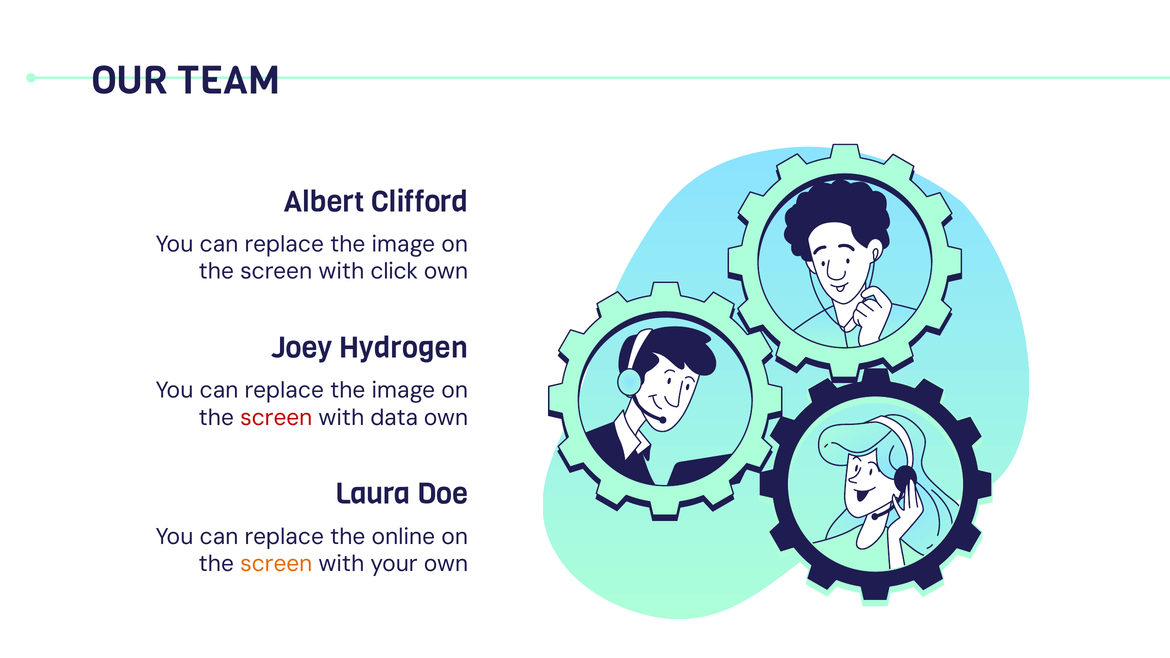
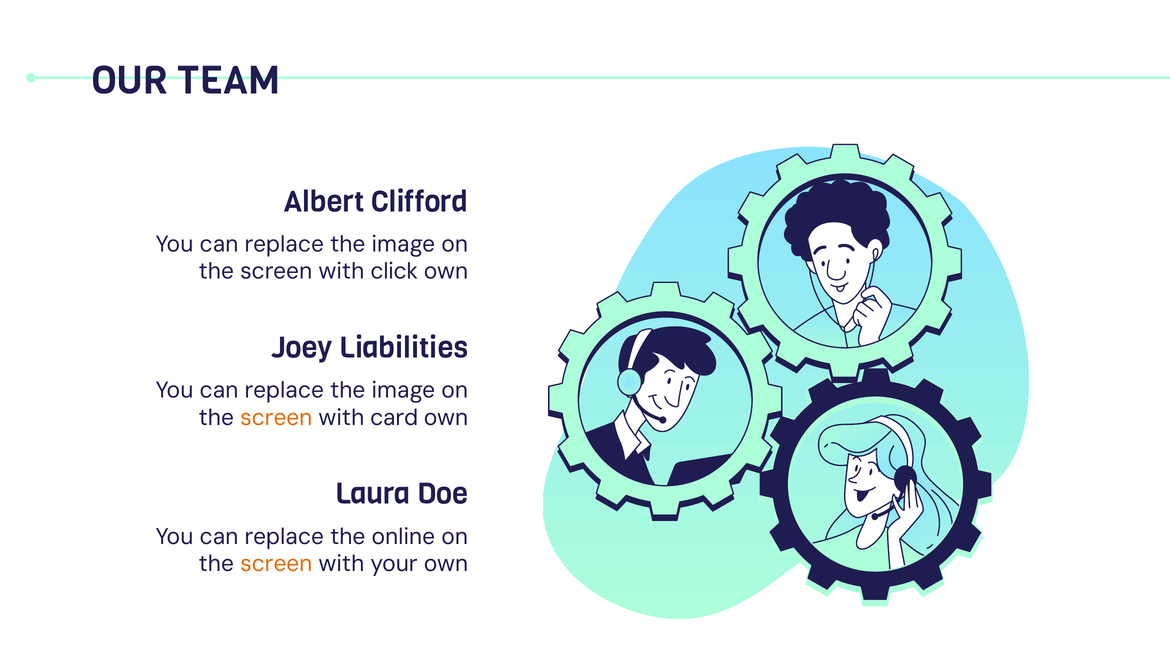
Hydrogen: Hydrogen -> Liabilities (404, 348)
screen colour: red -> orange (276, 418)
data: data -> card (394, 418)
